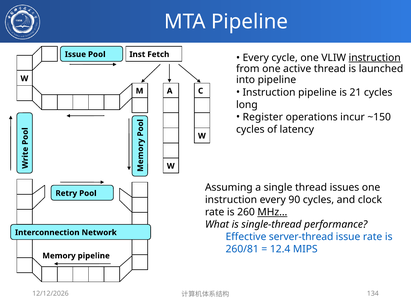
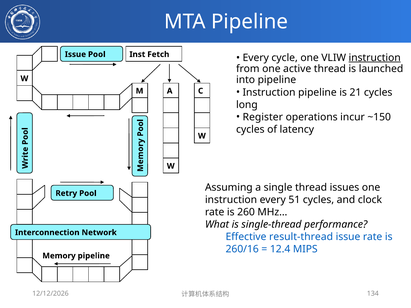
90: 90 -> 51 (294, 200)
MHz… underline: present -> none (272, 212)
server-thread: server-thread -> result-thread (301, 237)
260/81: 260/81 -> 260/16 (242, 249)
